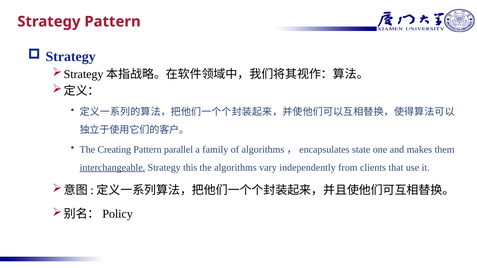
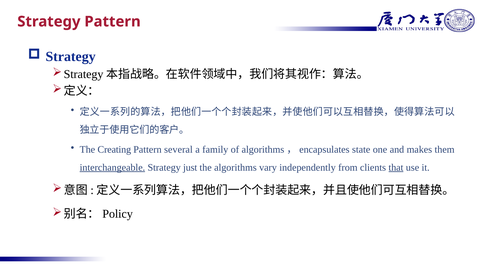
parallel: parallel -> several (178, 150)
this: this -> just (190, 168)
that underline: none -> present (396, 168)
